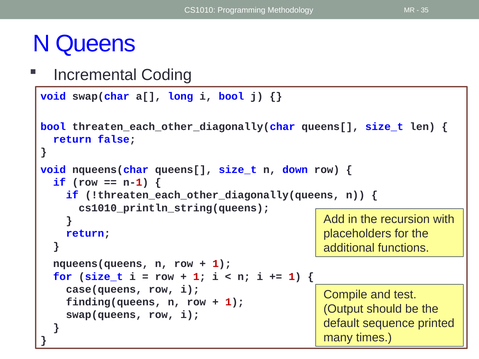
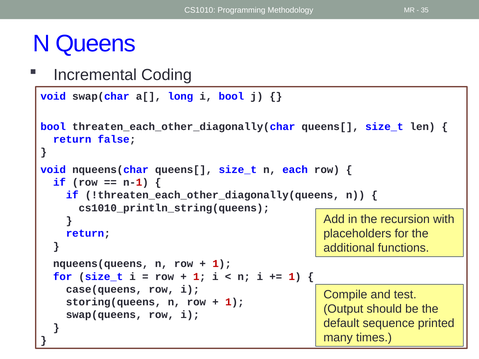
down: down -> each (295, 170)
finding(queens: finding(queens -> storing(queens (114, 302)
